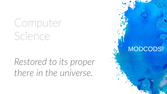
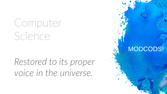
there: there -> voice (24, 73)
